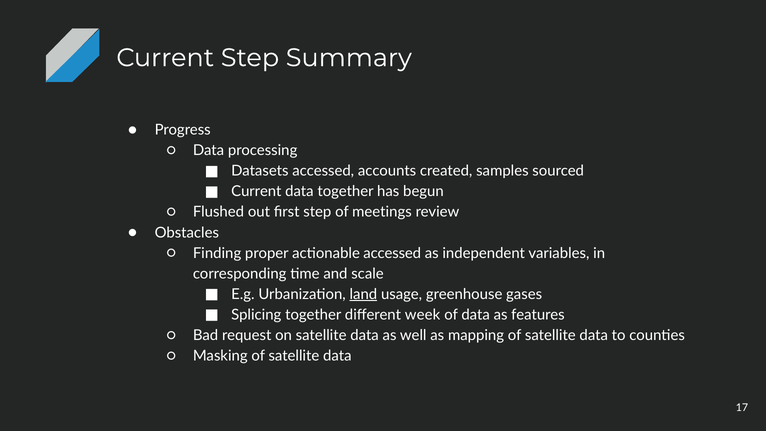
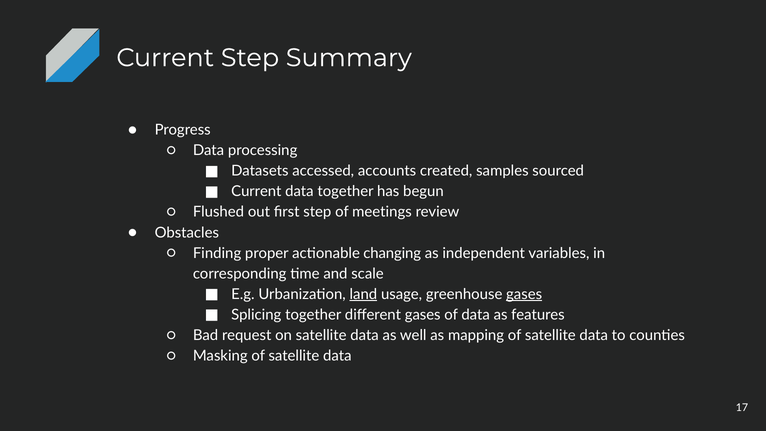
actionable accessed: accessed -> changing (392, 253)
gases underline: none -> present (524, 294)
different week: week -> gases (423, 315)
